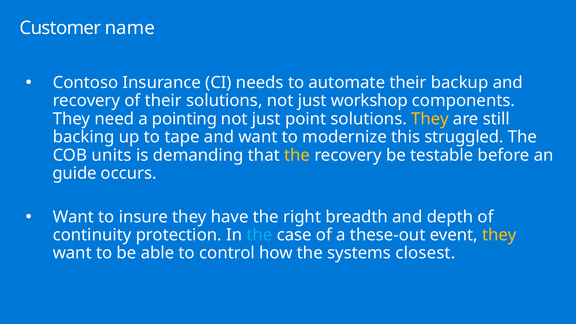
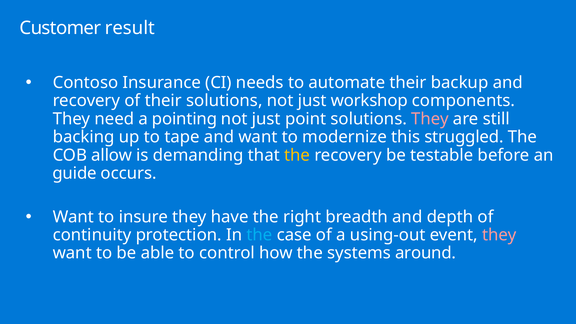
name: name -> result (130, 28)
They colour: yellow -> pink (430, 119)
units: units -> allow (112, 155)
these-out: these-out -> using-out (388, 235)
they colour: yellow -> pink (499, 235)
closest: closest -> around (426, 253)
